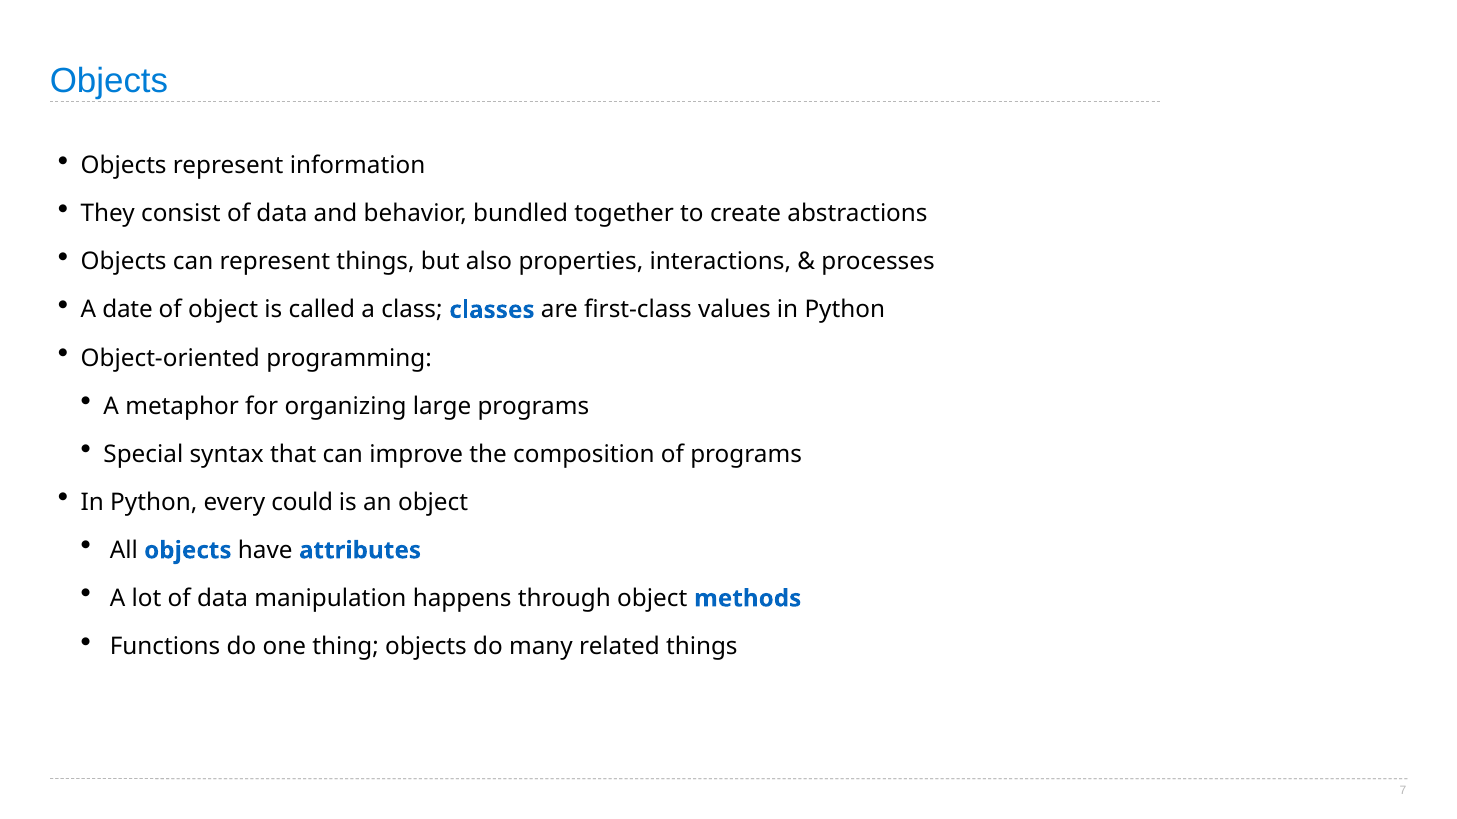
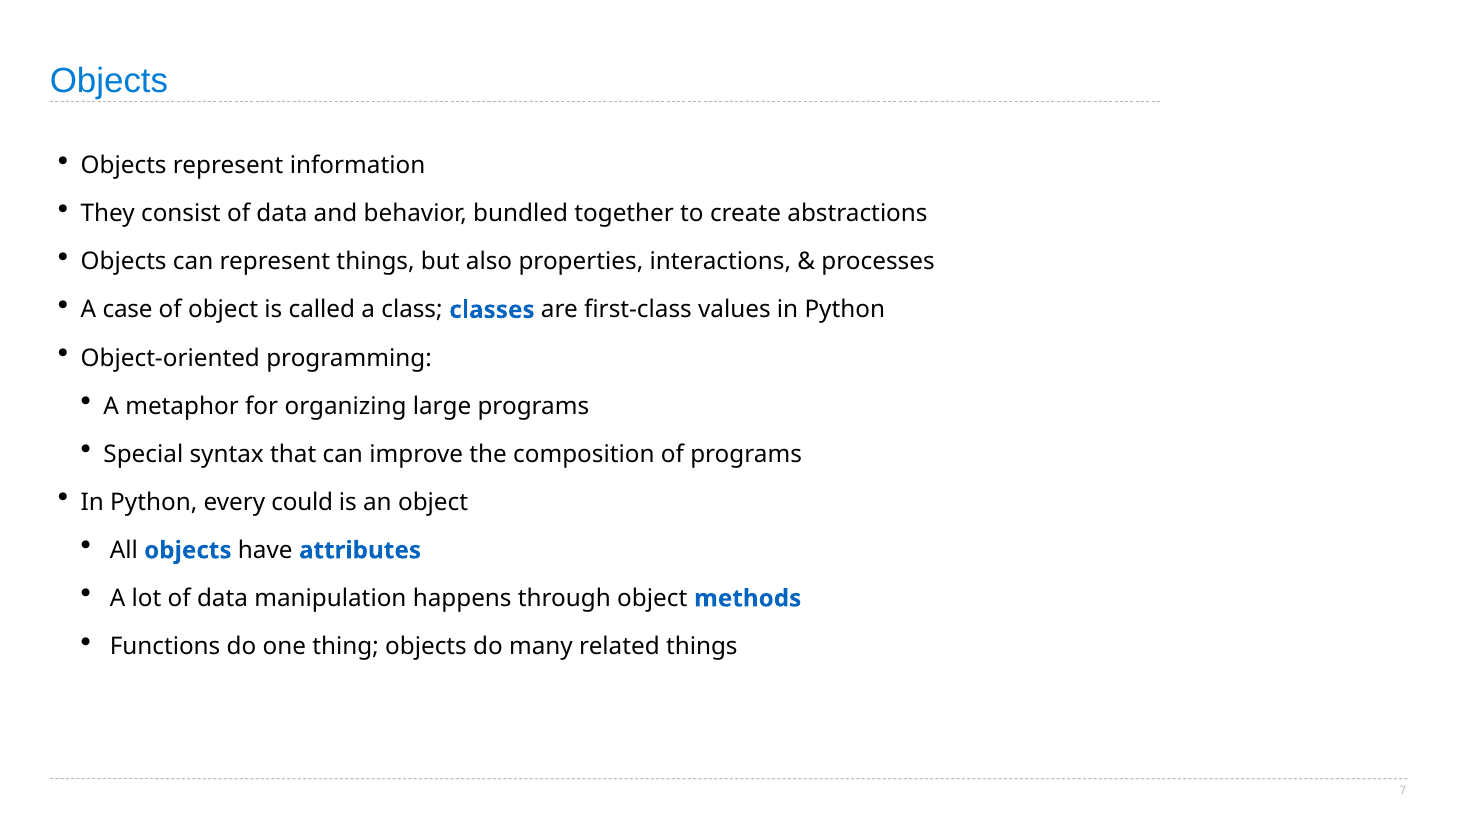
date: date -> case (128, 310)
